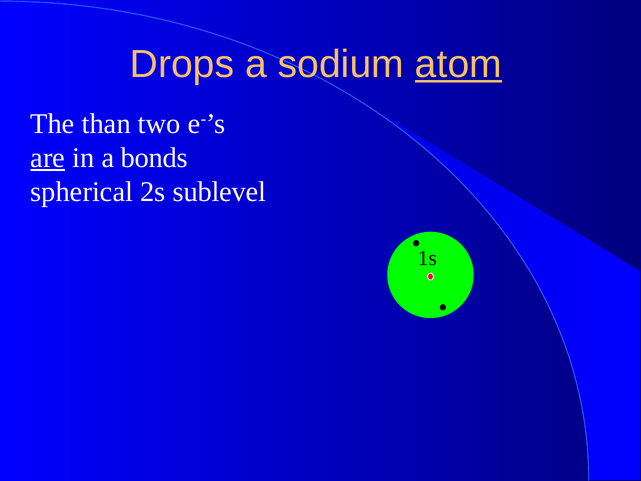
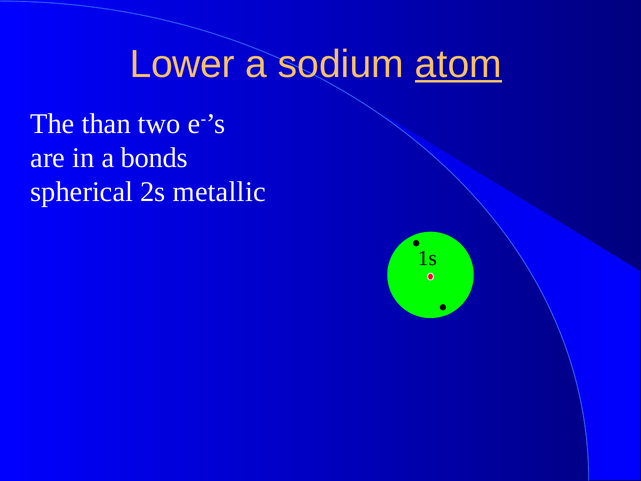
Drops: Drops -> Lower (182, 64)
are underline: present -> none (48, 158)
sublevel: sublevel -> metallic (219, 192)
